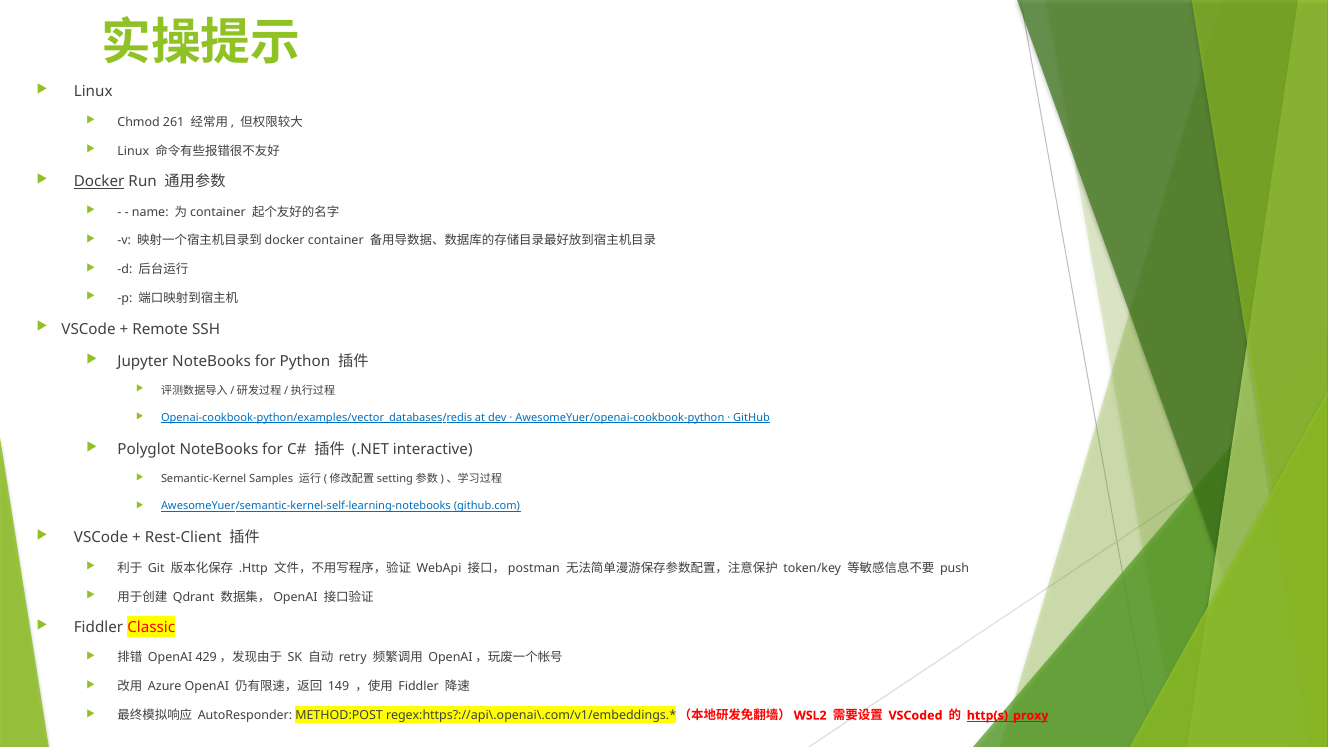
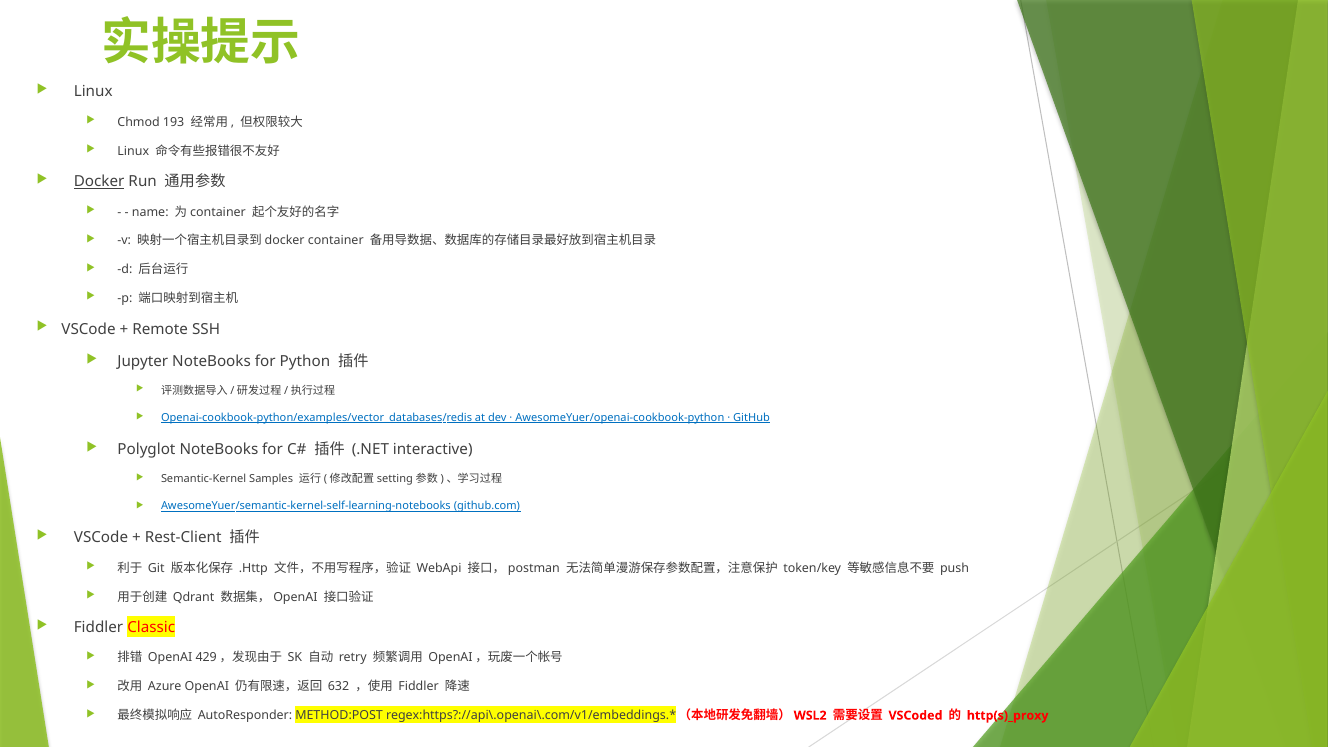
261: 261 -> 193 (174, 122)
149: 149 -> 632 (339, 687)
http(s)_proxy underline: present -> none (1008, 716)
